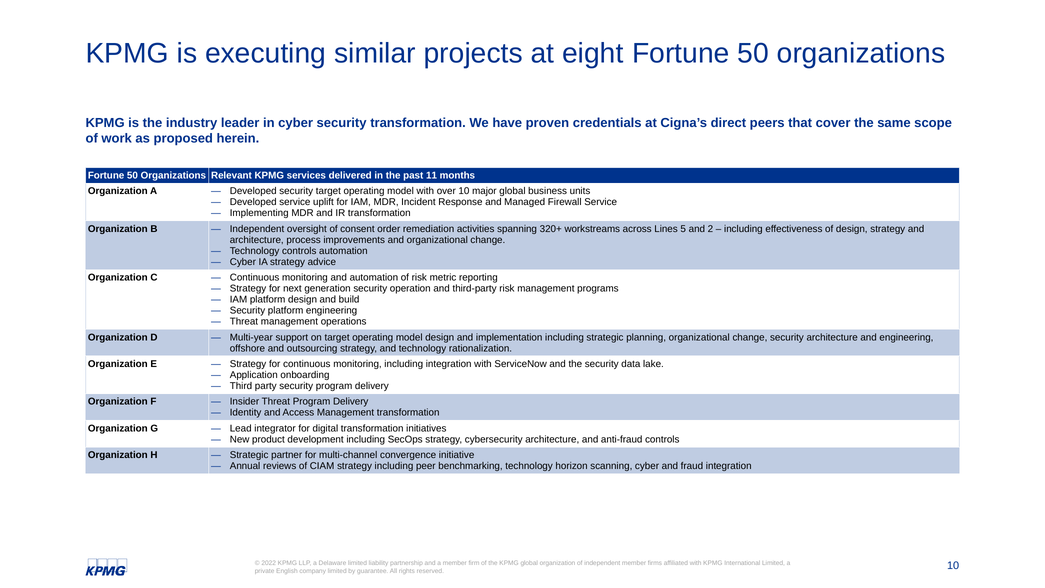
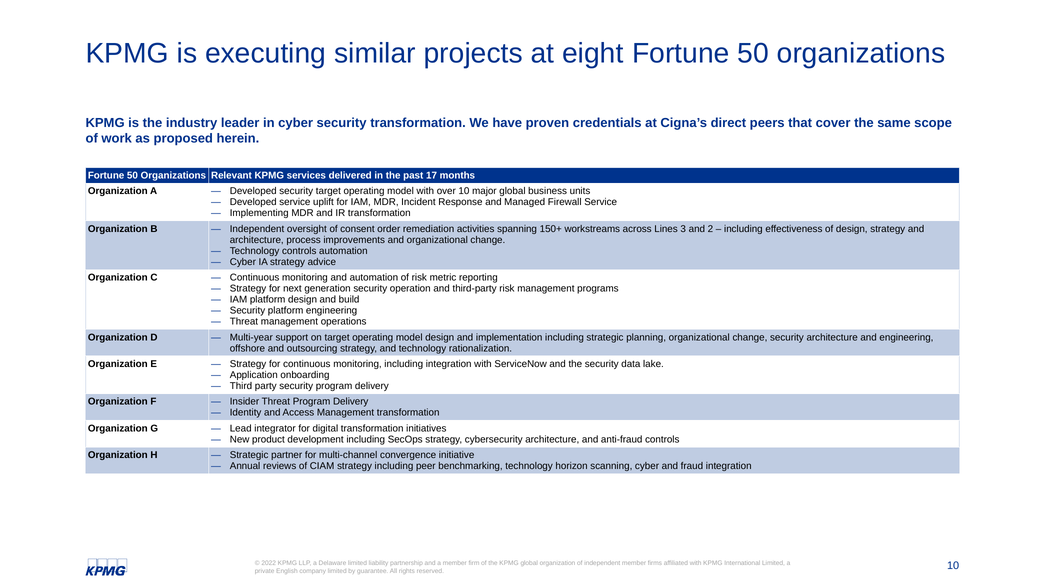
11: 11 -> 17 (432, 176)
320+: 320+ -> 150+ (551, 229)
5: 5 -> 3 (683, 229)
